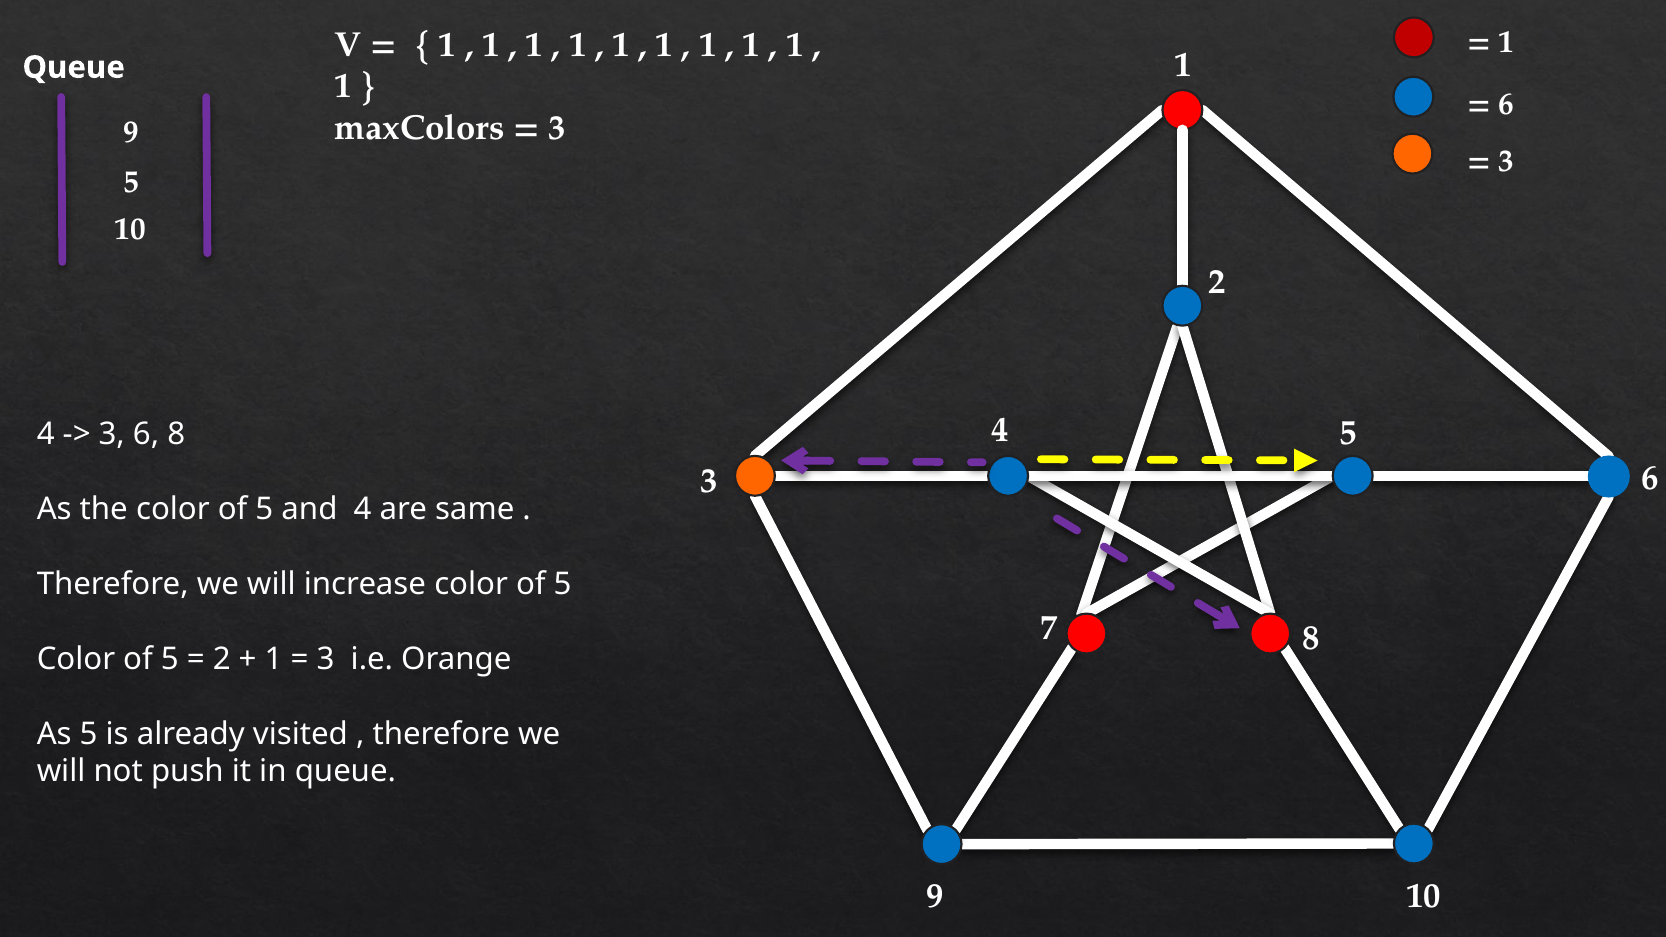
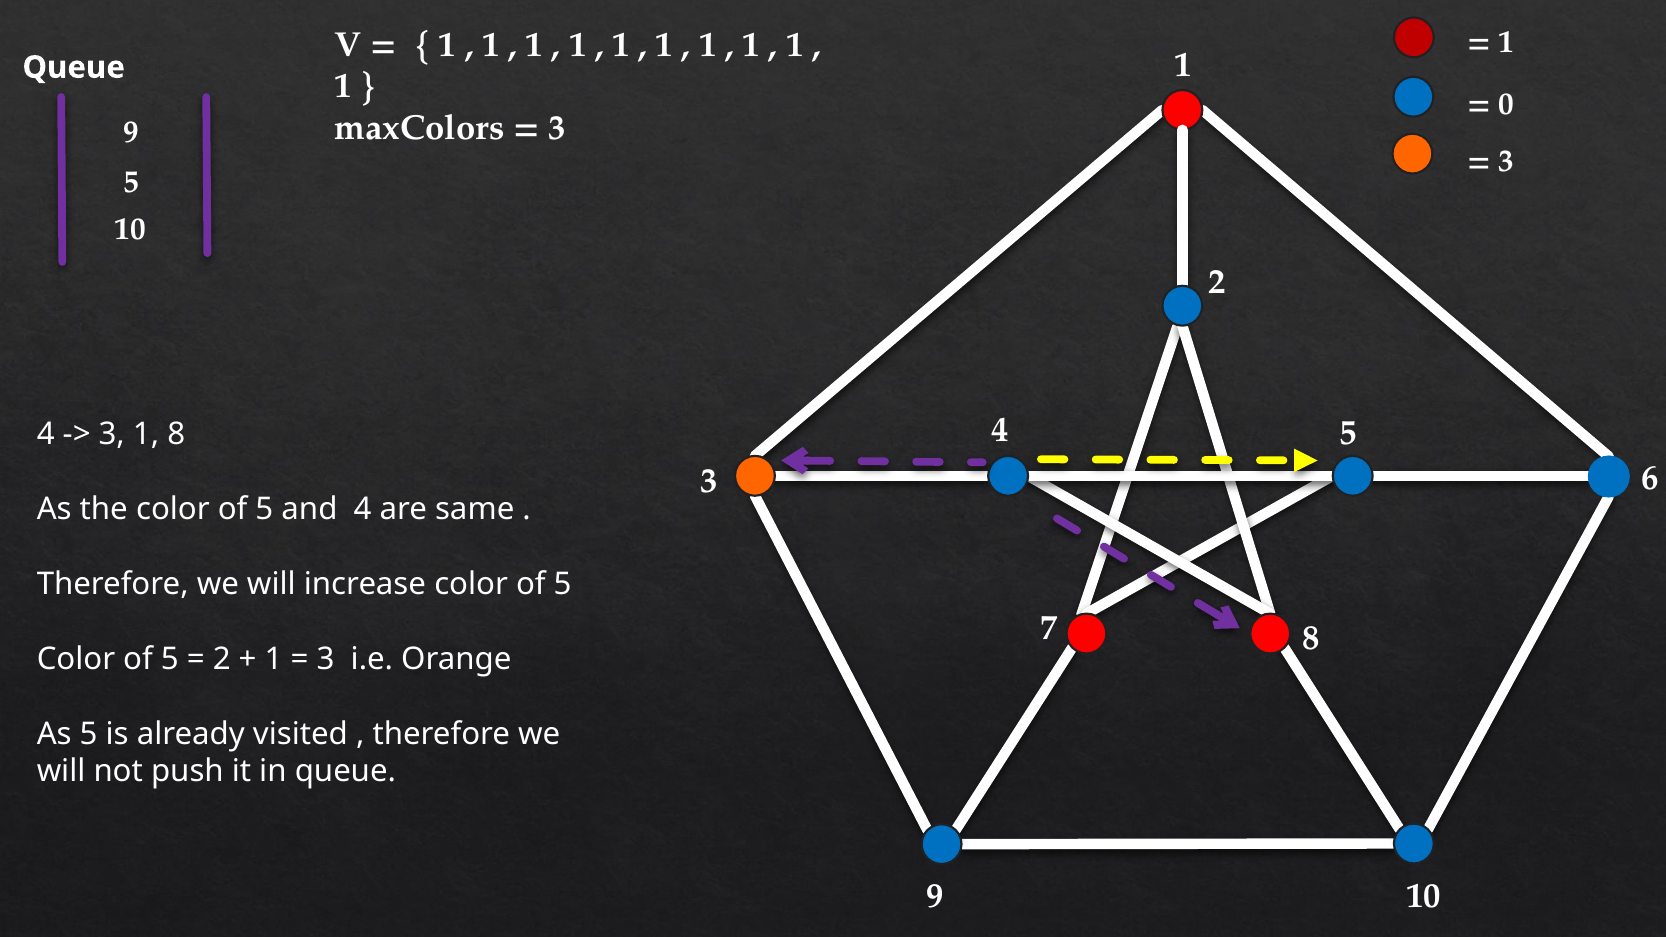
6: 6 -> 0 (1507, 105)
3 6: 6 -> 1 (146, 434)
